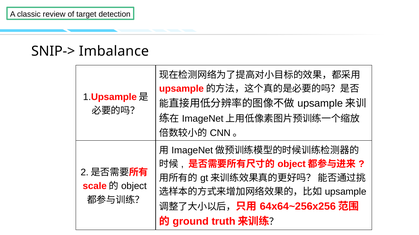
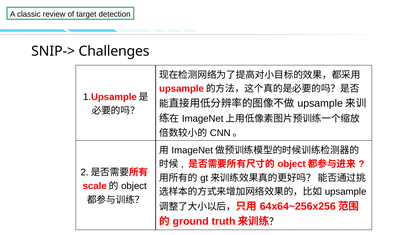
Imbalance: Imbalance -> Challenges (114, 51)
